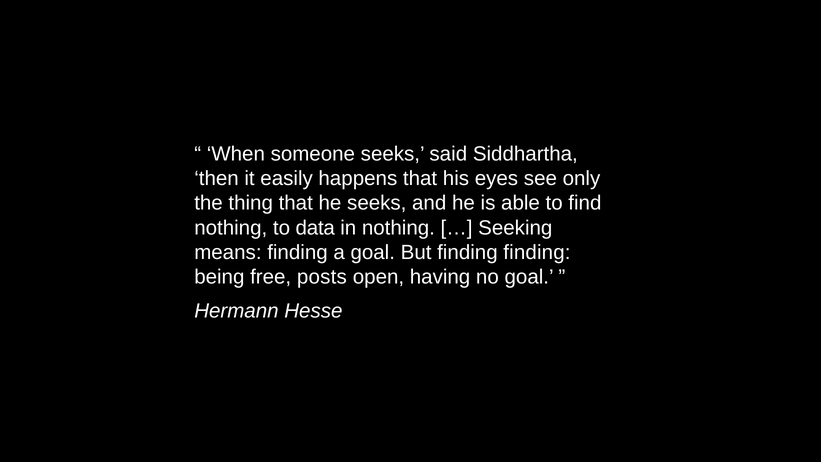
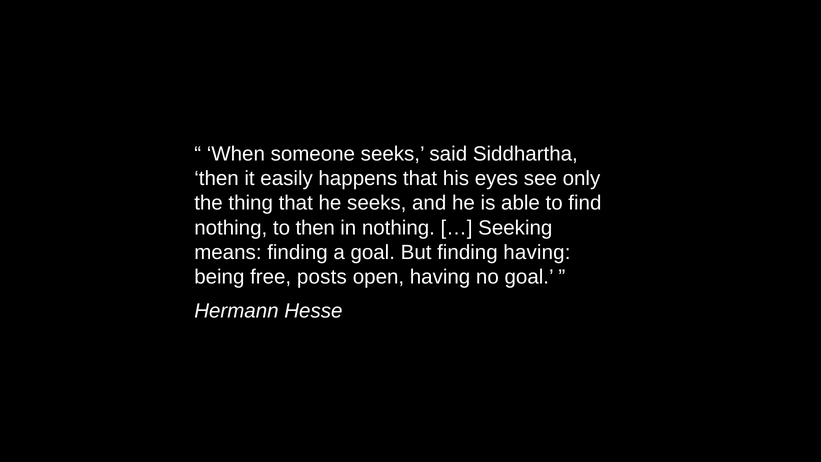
to data: data -> then (315, 228)
finding finding: finding -> having (537, 252)
